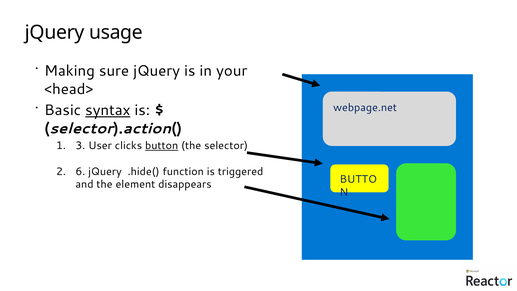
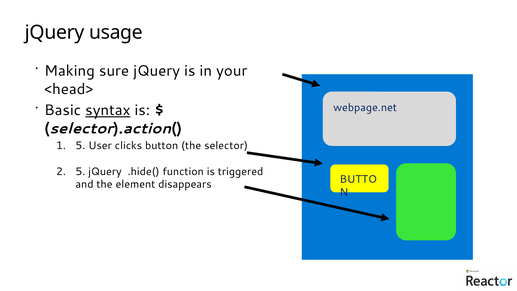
1 3: 3 -> 5 (80, 145)
button underline: present -> none (162, 145)
2 6: 6 -> 5 (80, 171)
